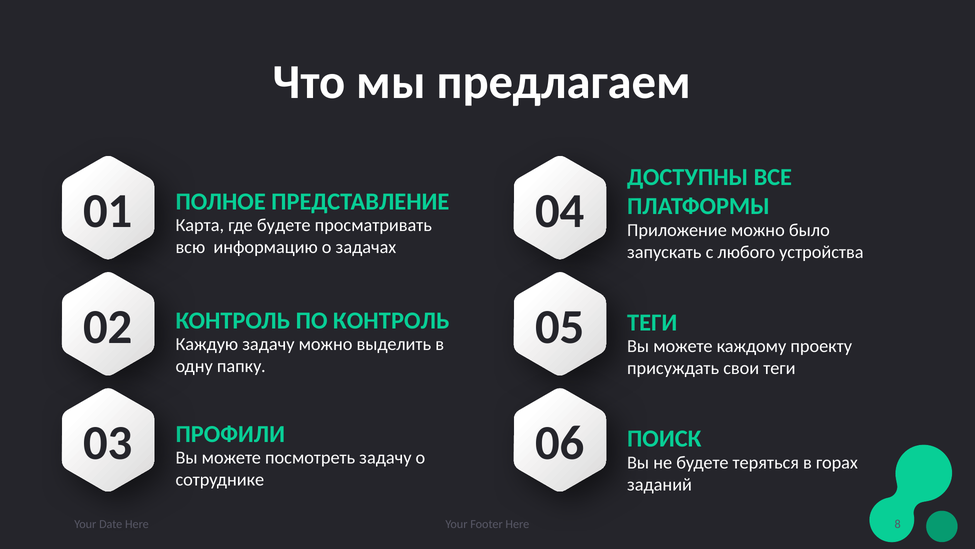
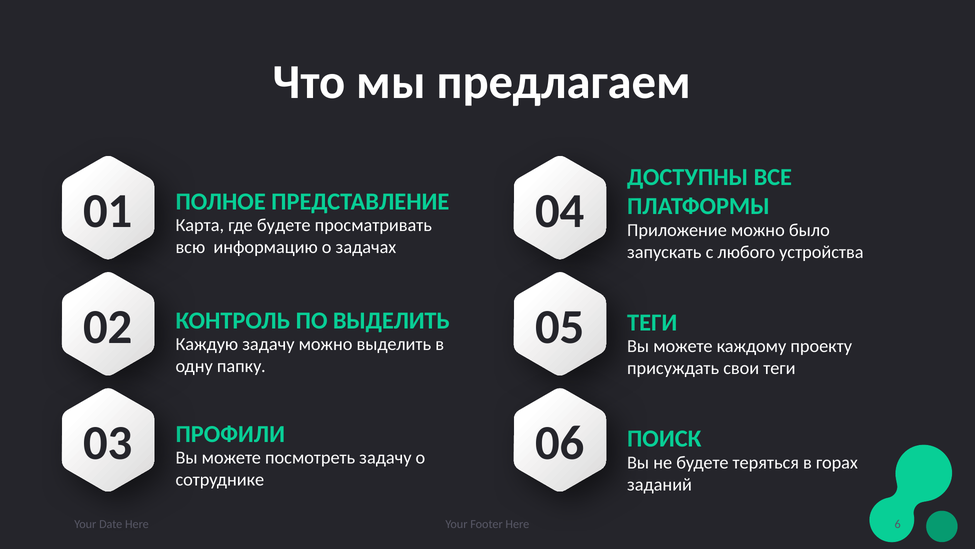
ПО КОНТРОЛЬ: КОНТРОЛЬ -> ВЫДЕЛИТЬ (391, 320)
8: 8 -> 6 (898, 524)
